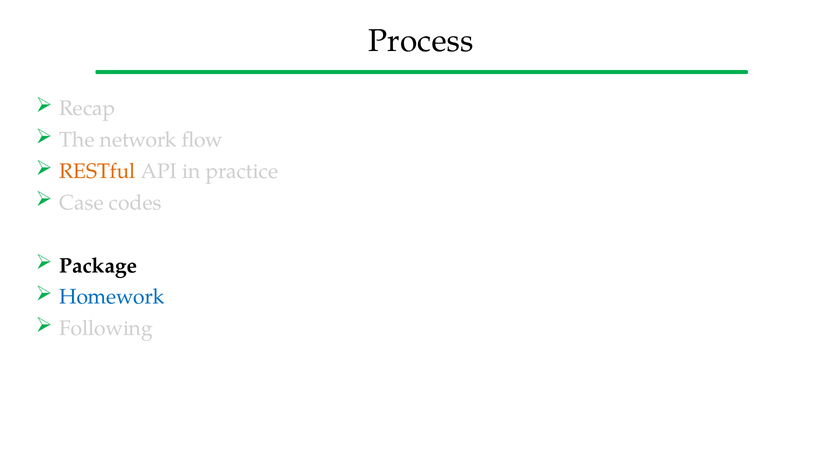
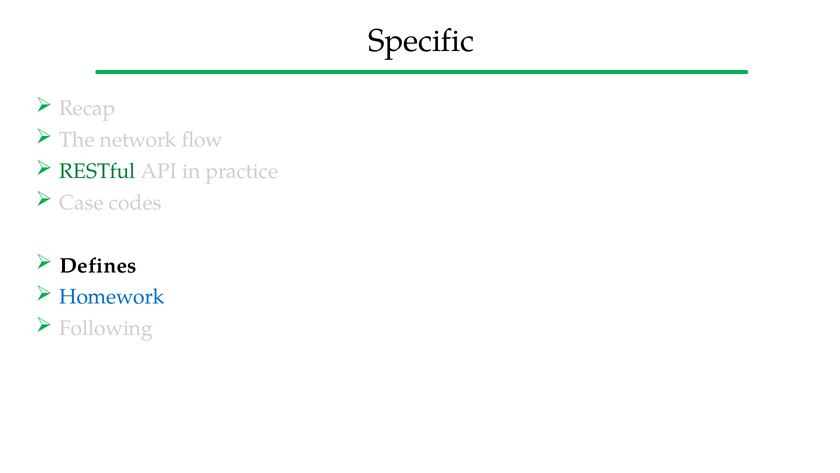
Process: Process -> Specific (421, 41)
RESTful colour: orange -> green (97, 171)
Package: Package -> Defines (98, 265)
